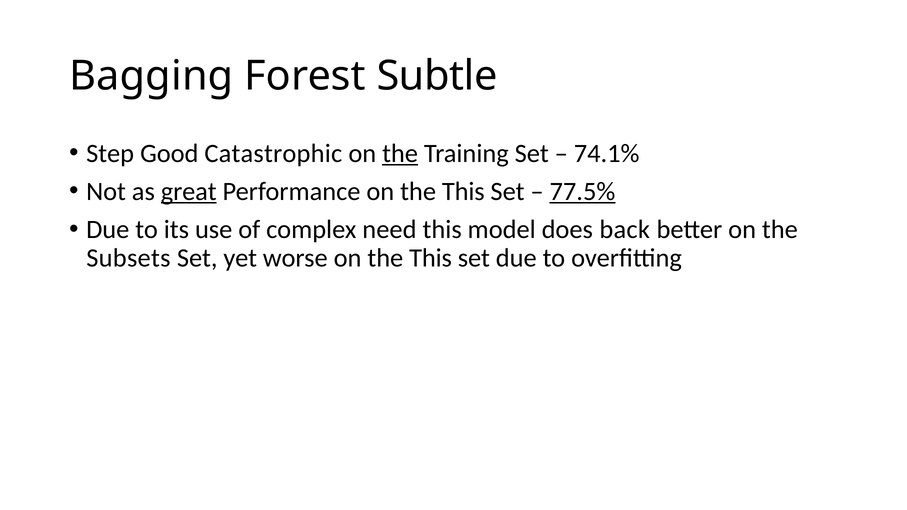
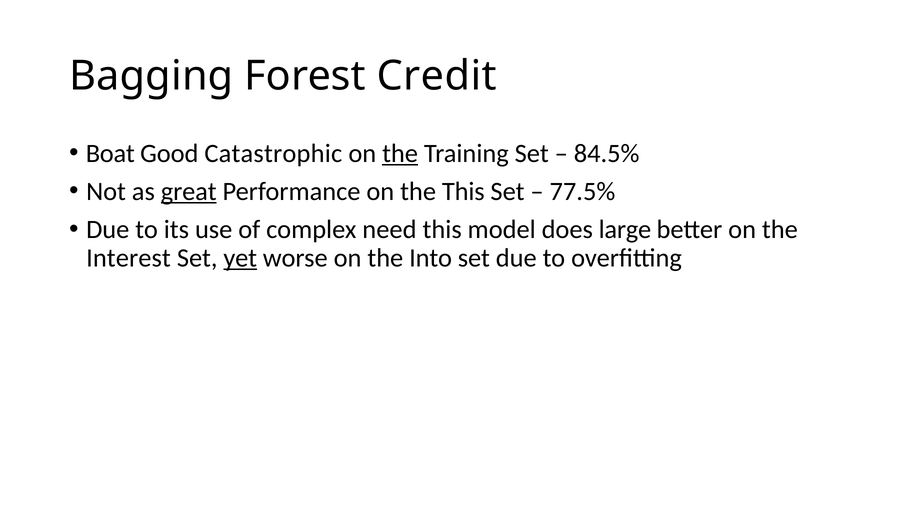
Subtle: Subtle -> Credit (437, 76)
Step: Step -> Boat (110, 153)
74.1%: 74.1% -> 84.5% (607, 153)
77.5% underline: present -> none (582, 191)
back: back -> large (625, 229)
Subsets: Subsets -> Interest (128, 258)
yet underline: none -> present (240, 258)
worse on the This: This -> Into (431, 258)
